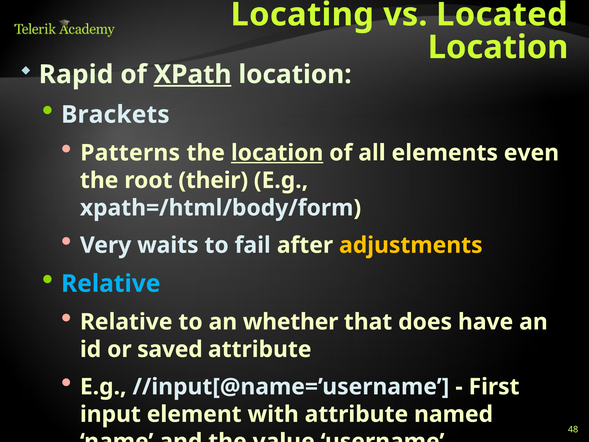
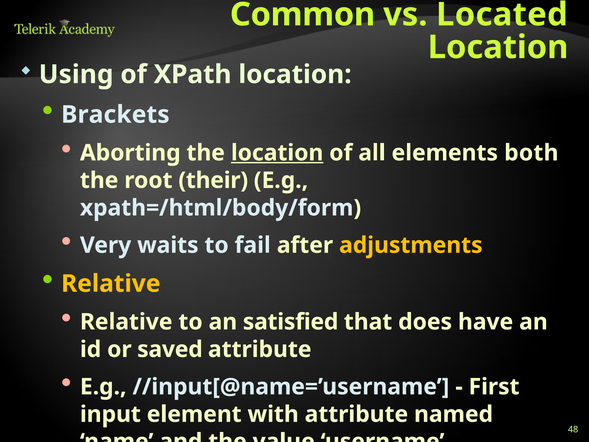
Locating: Locating -> Common (303, 15)
Rapid: Rapid -> Using (76, 74)
XPath underline: present -> none (193, 74)
Patterns: Patterns -> Aborting (130, 153)
even: even -> both (531, 153)
Relative colour: light blue -> yellow (111, 284)
whether: whether -> satisfied (291, 322)
